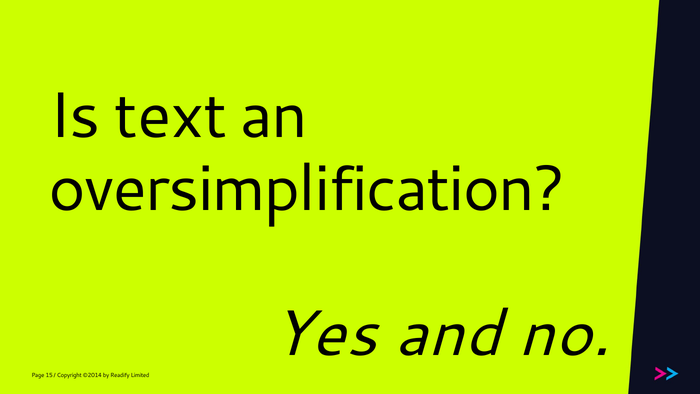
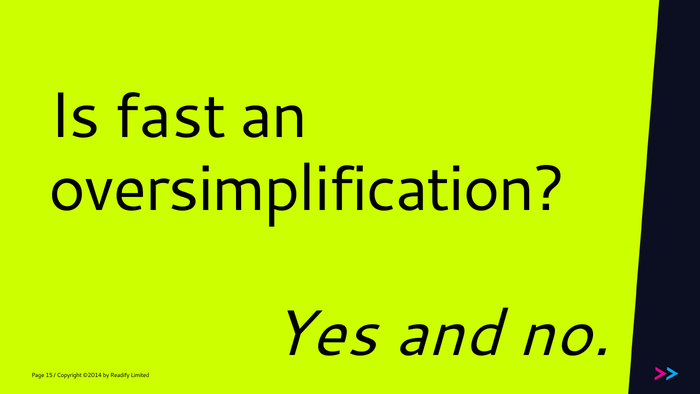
text: text -> fast (170, 116)
